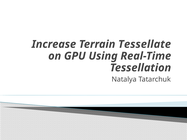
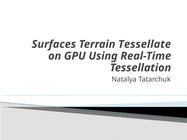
Increase: Increase -> Surfaces (54, 44)
